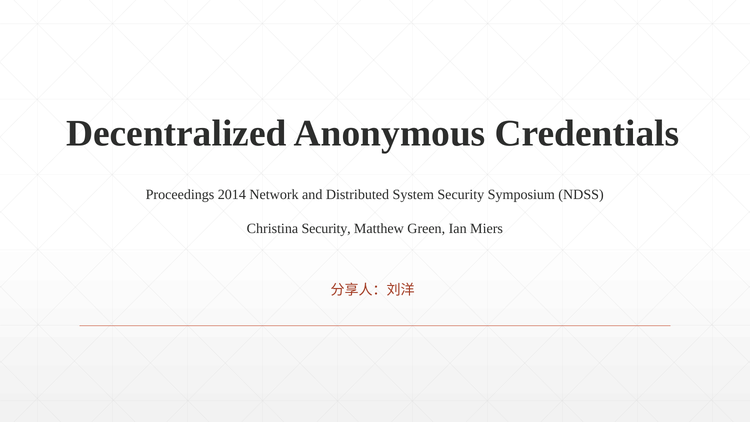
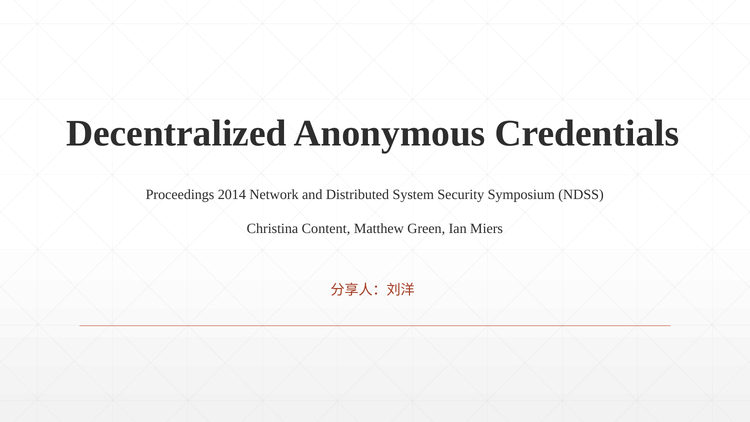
Christina Security: Security -> Content (326, 228)
